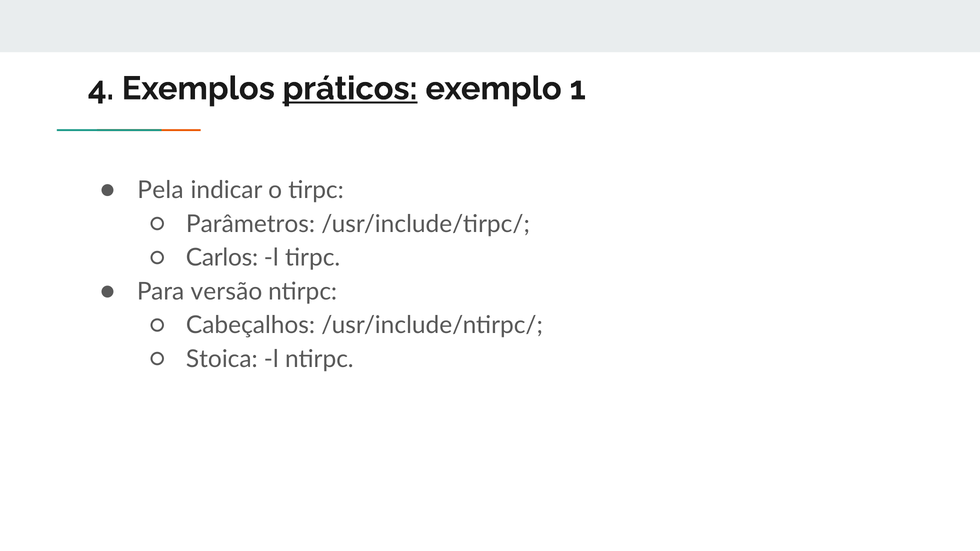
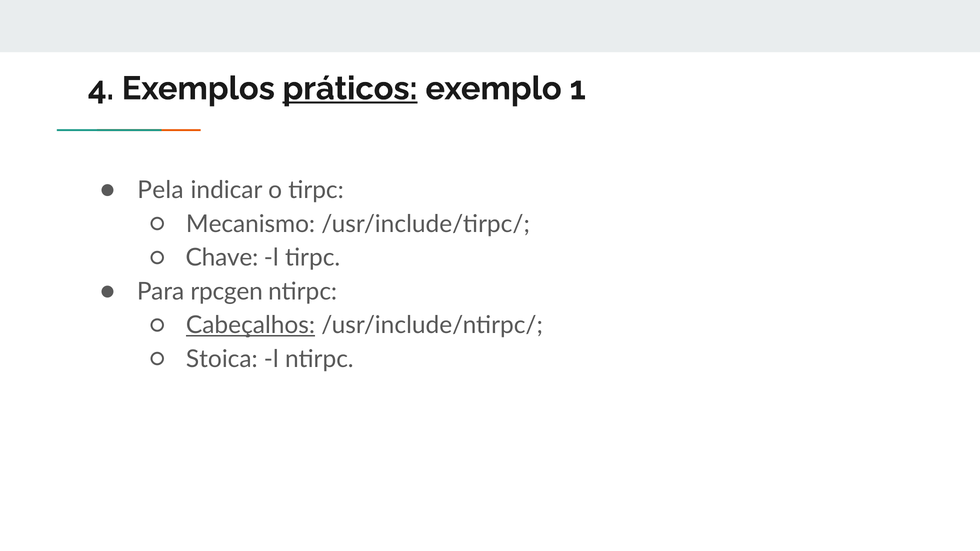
Parâmetros: Parâmetros -> Mecanismo (251, 224)
Carlos: Carlos -> Chave (222, 258)
versão: versão -> rpcgen (227, 292)
Cabeçalhos underline: none -> present (251, 326)
